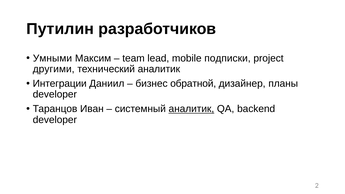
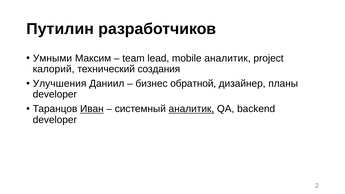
mobile подписки: подписки -> аналитик (227, 58)
другими: другими -> калорий (54, 69)
технический аналитик: аналитик -> создания (159, 69)
Интеграции: Интеграции -> Улучшения (60, 84)
Иван underline: none -> present (92, 109)
